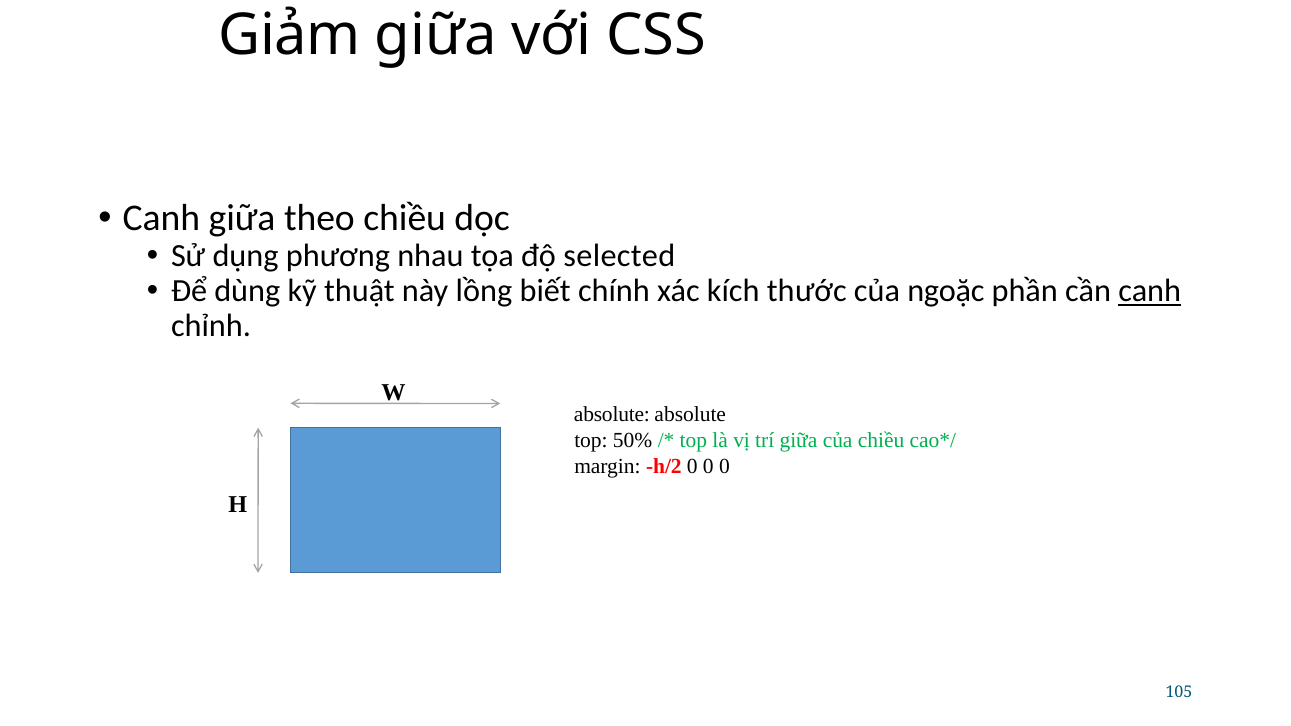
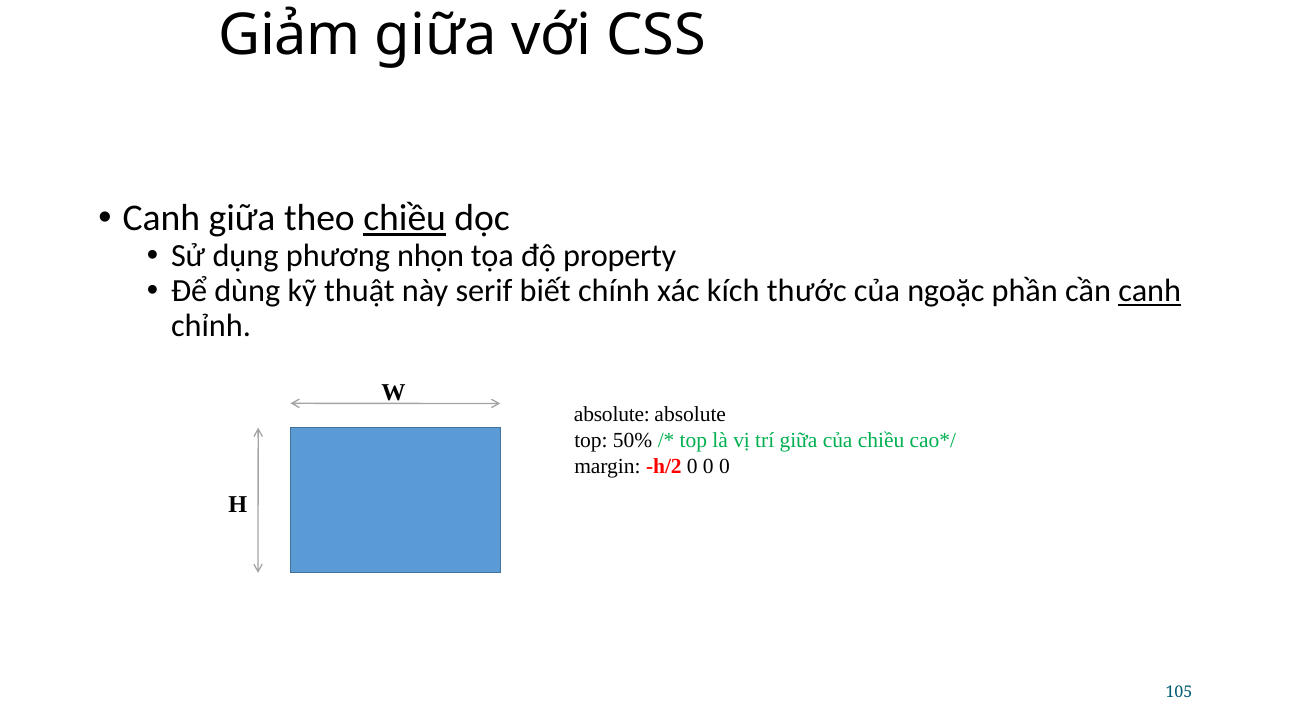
chiều underline: none -> present (405, 218)
nhau: nhau -> nhọn (431, 256)
selected: selected -> property (620, 256)
lồng: lồng -> serif (484, 291)
